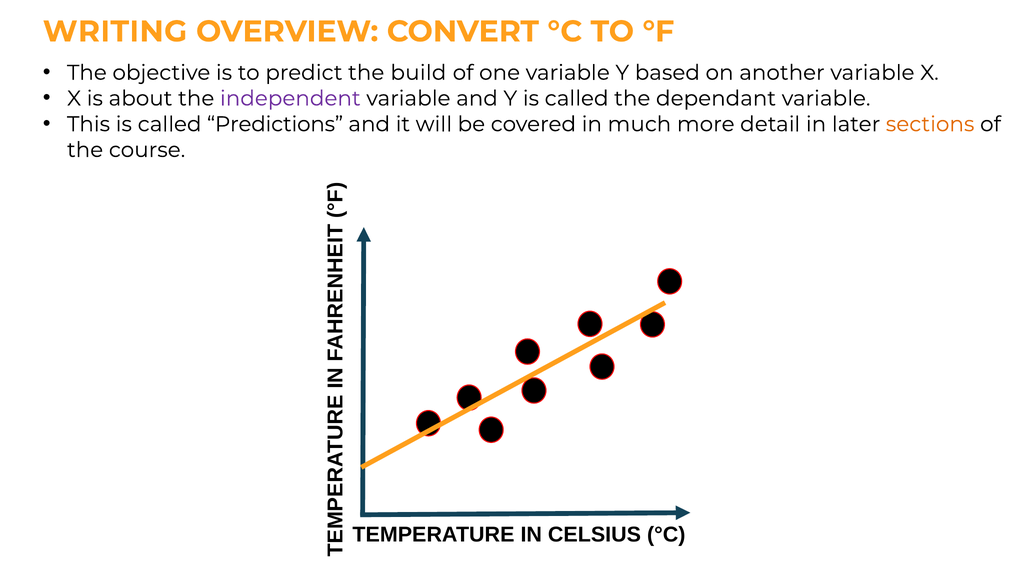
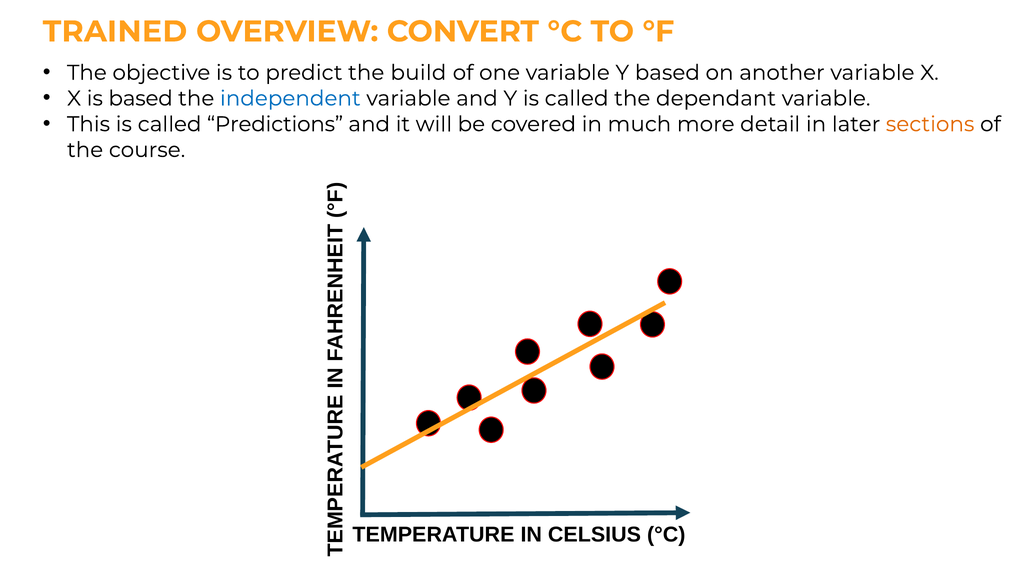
WRITING: WRITING -> TRAINED (115, 32)
is about: about -> based (141, 99)
independent colour: purple -> blue (290, 99)
